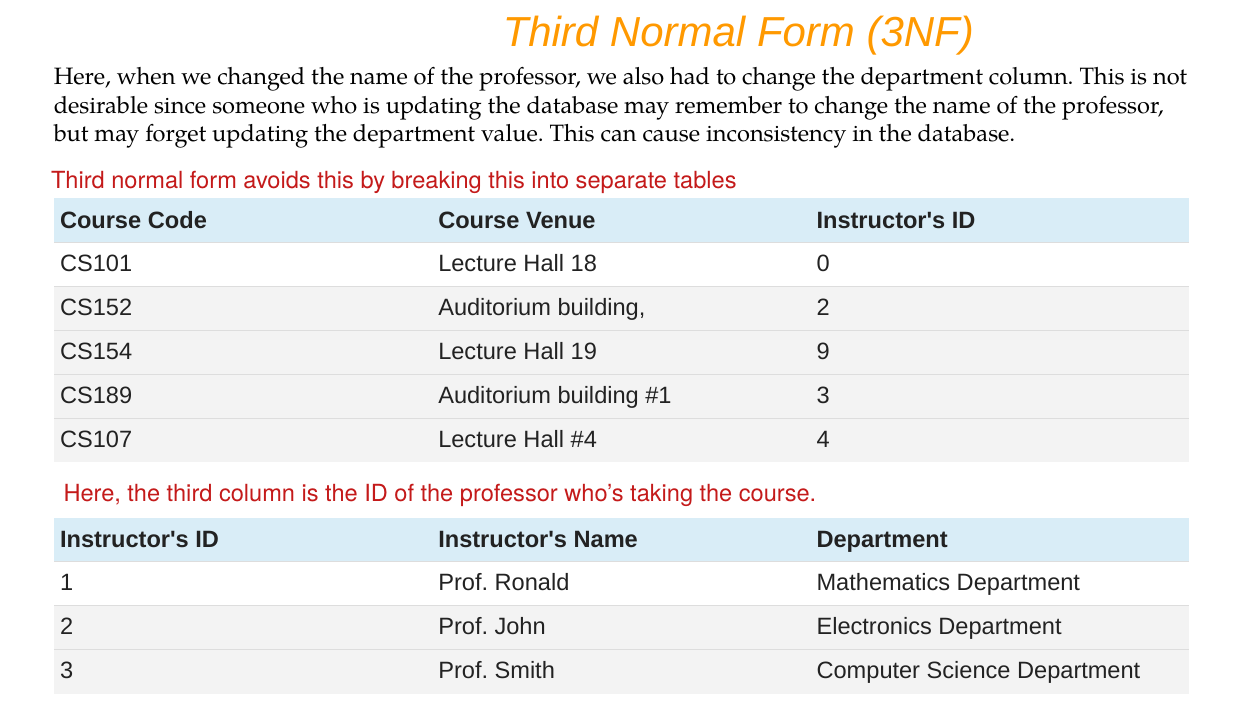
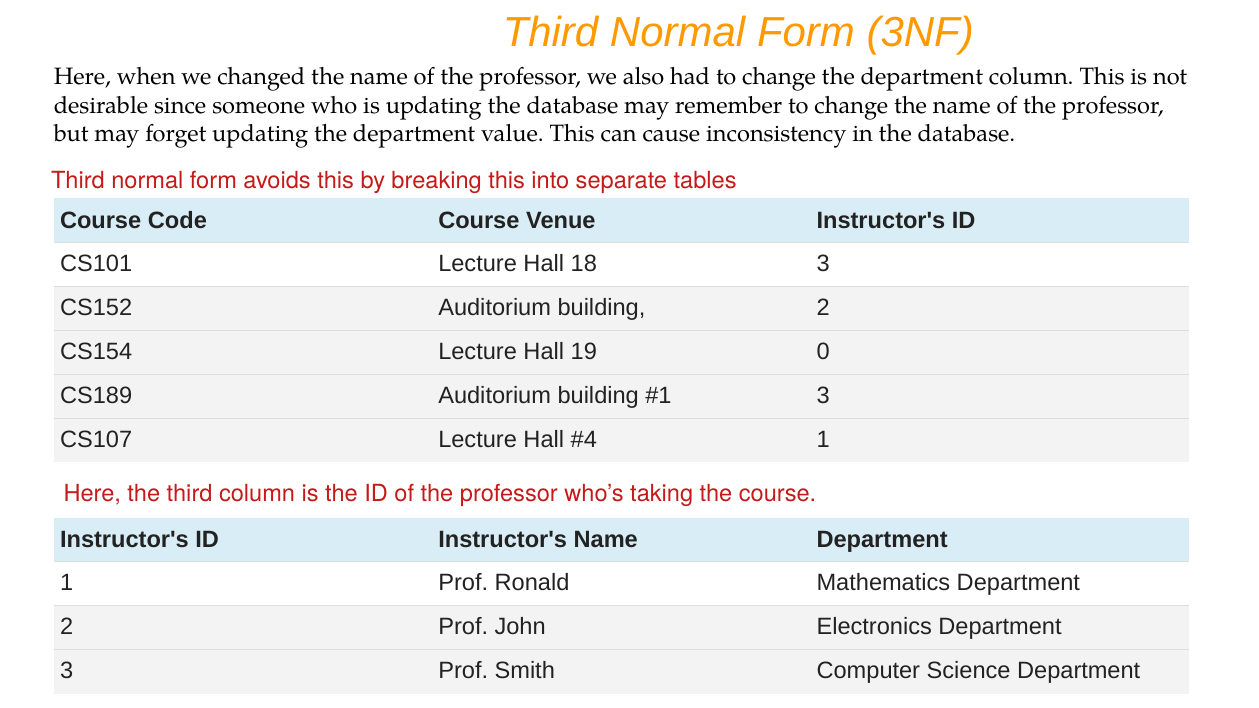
18 0: 0 -> 3 (823, 263)
9: 9 -> 0 (823, 352)
4: 4 -> 1 (823, 440)
